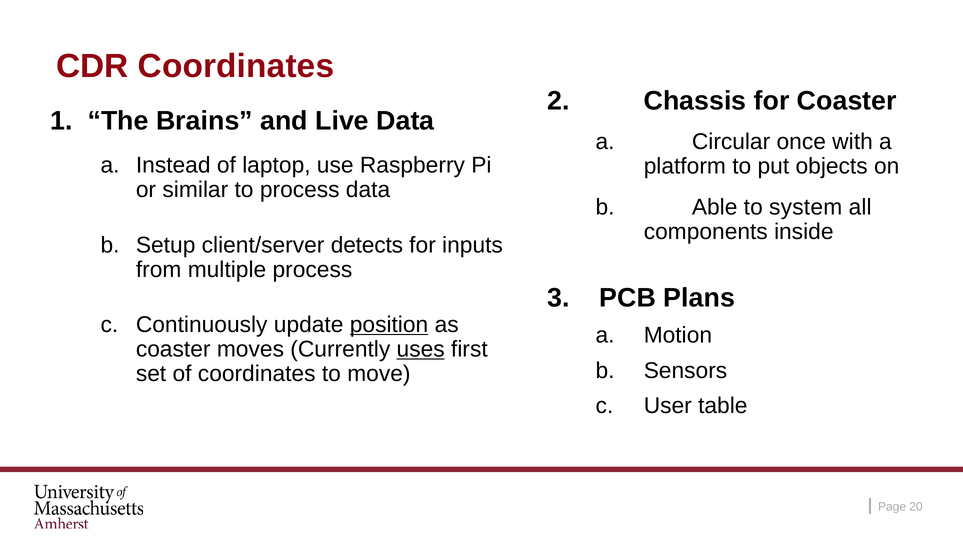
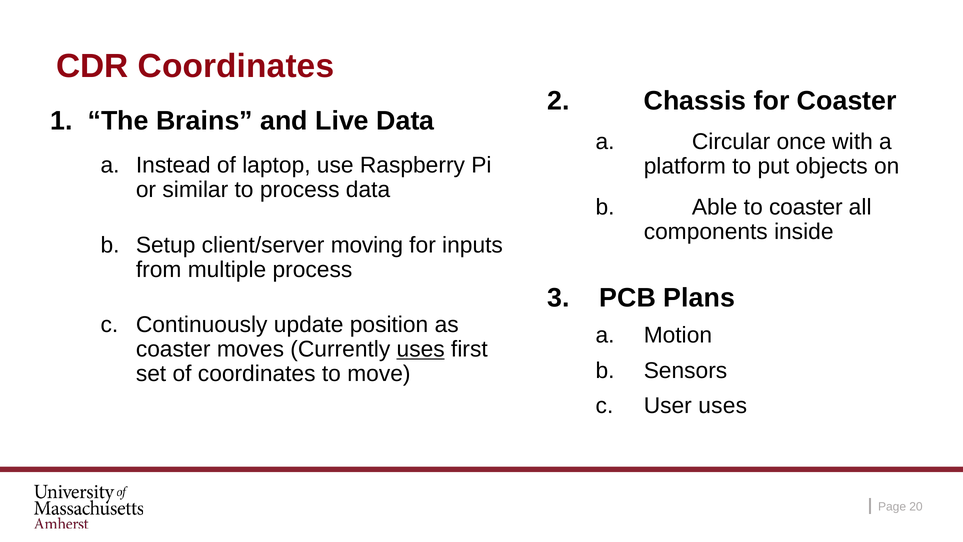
to system: system -> coaster (806, 207)
detects: detects -> moving (367, 245)
position underline: present -> none (389, 325)
User table: table -> uses (723, 406)
